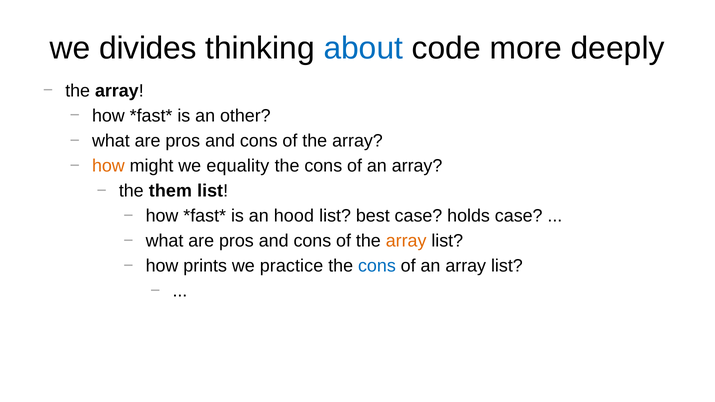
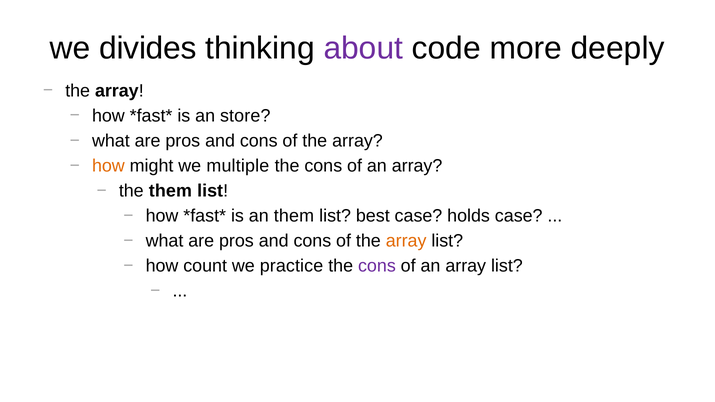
about colour: blue -> purple (363, 48)
other: other -> store (245, 116)
equality: equality -> multiple (238, 166)
an hood: hood -> them (294, 216)
prints: prints -> count (205, 266)
cons colour: blue -> purple (377, 266)
